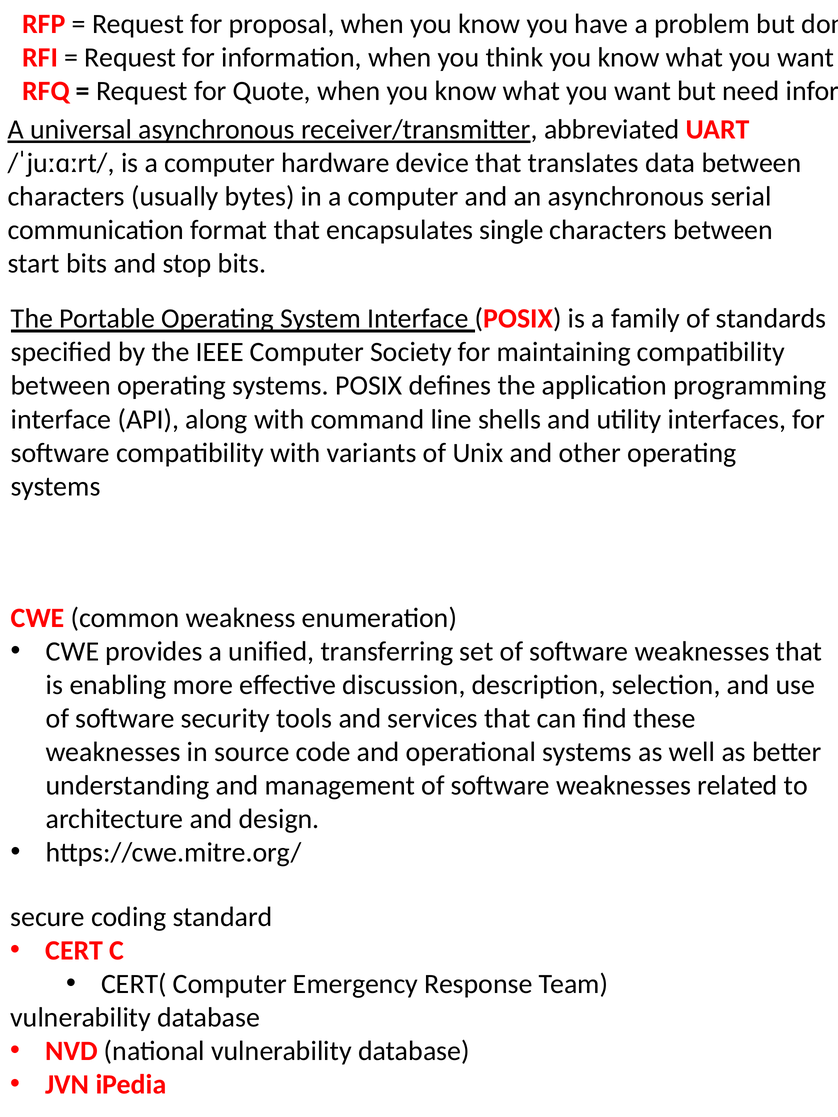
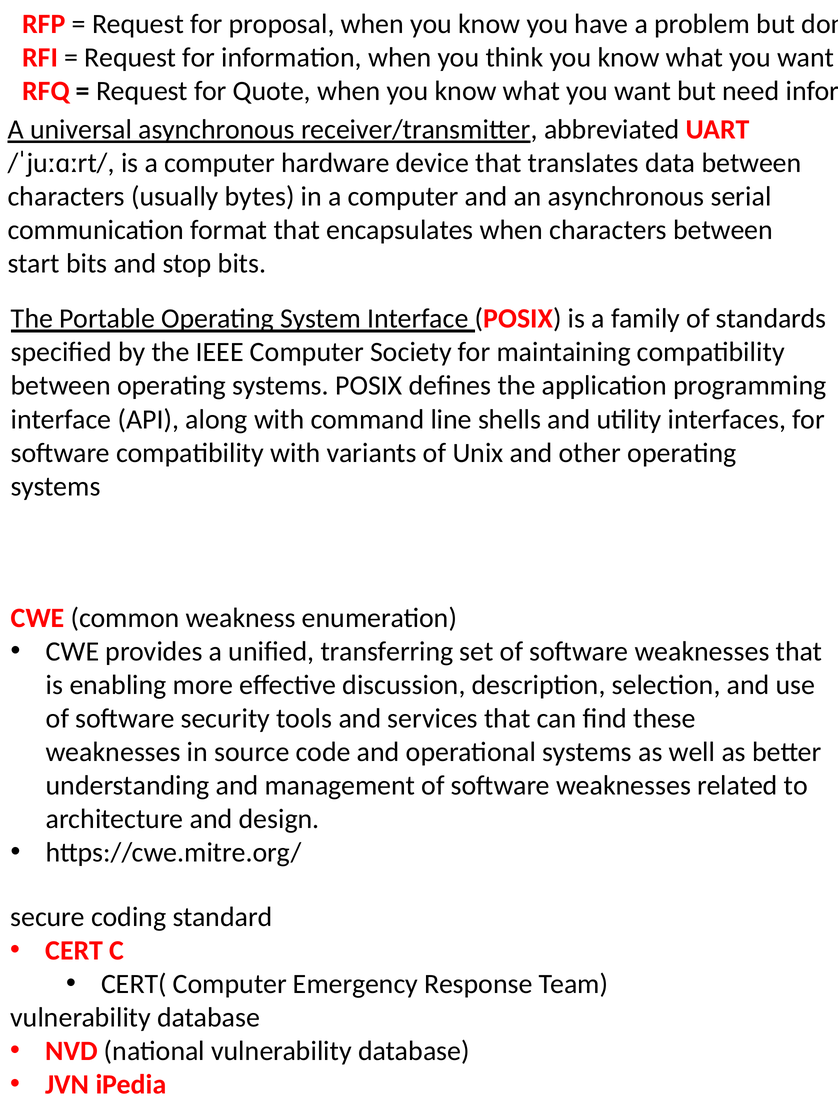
encapsulates single: single -> when (511, 230)
